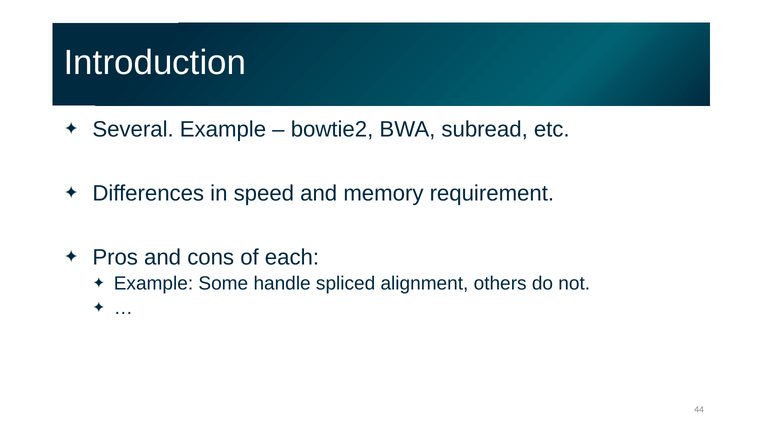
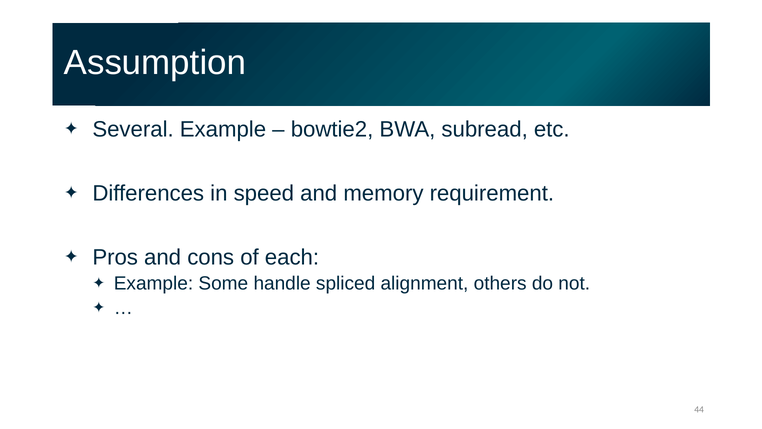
Introduction: Introduction -> Assumption (155, 63)
